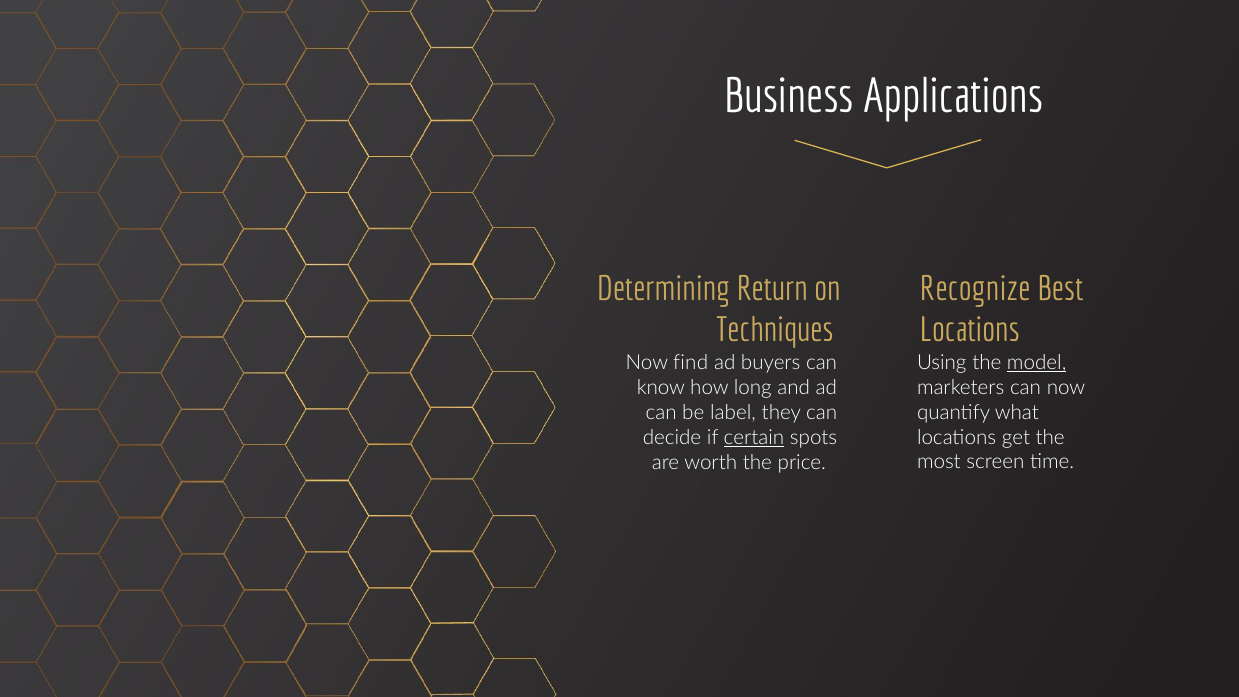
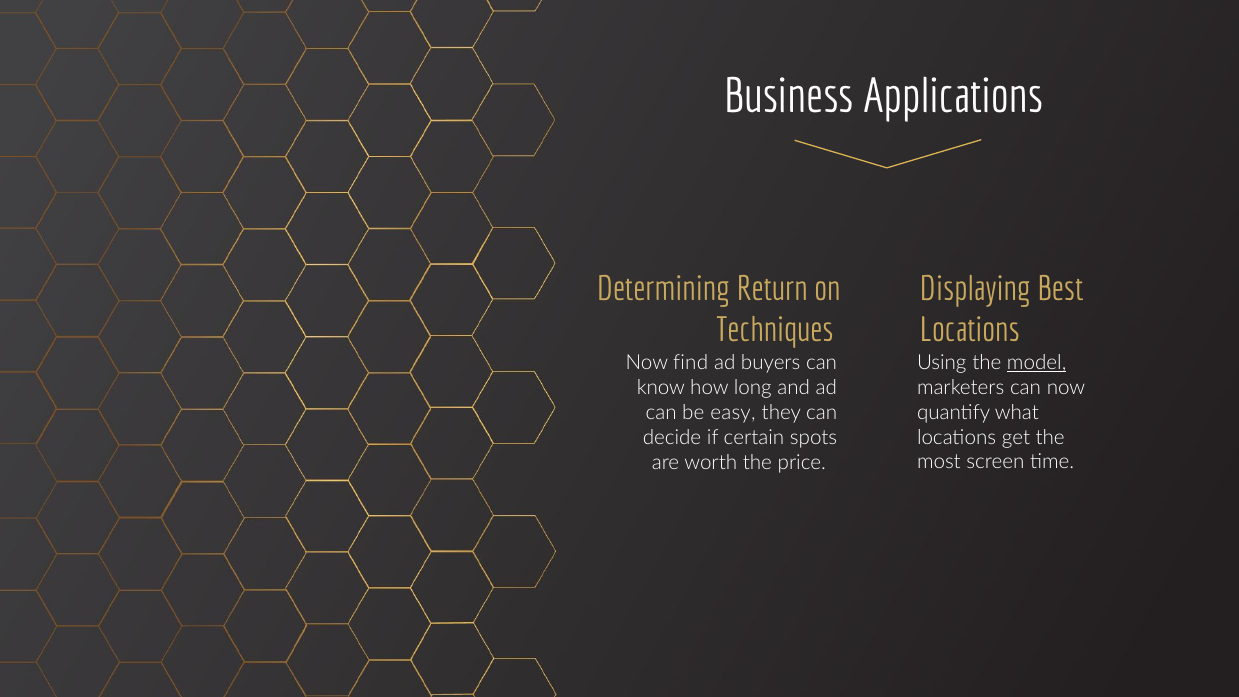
Recognize: Recognize -> Displaying (975, 289)
label: label -> easy (733, 413)
certain underline: present -> none (754, 437)
